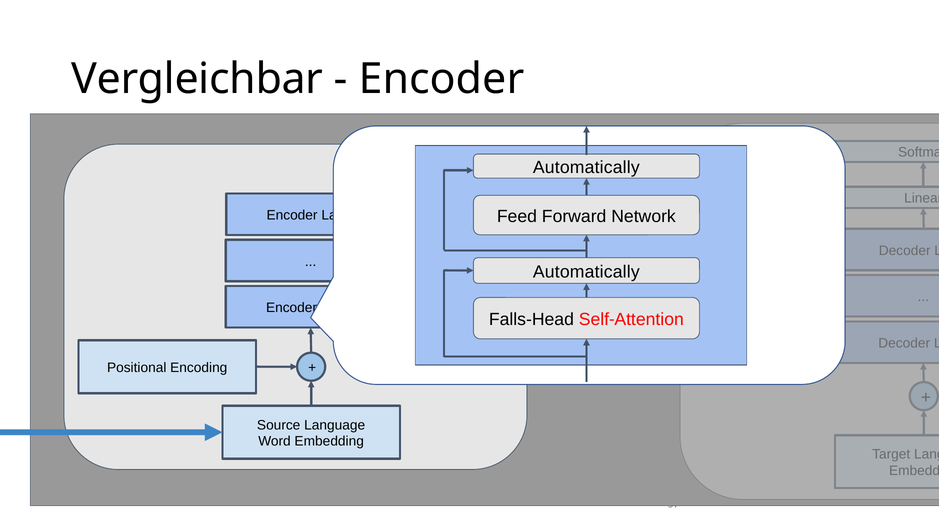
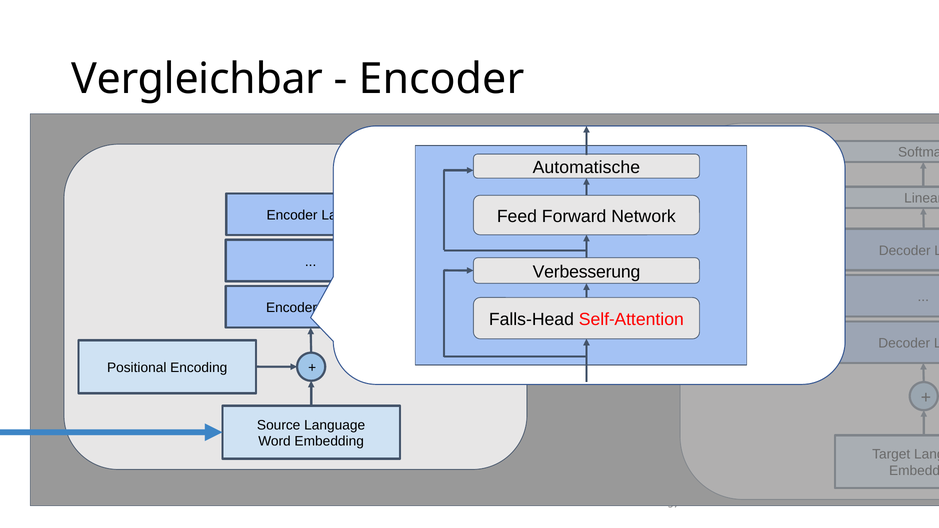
Automatically: Automatically -> Automatische (586, 167)
Automatically: Automatically -> Verbesserung (587, 272)
